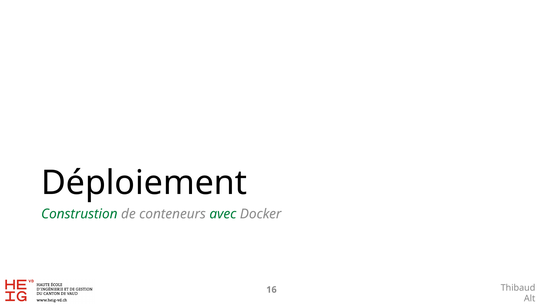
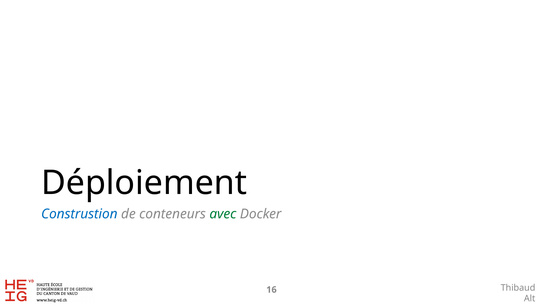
Construstion colour: green -> blue (79, 214)
